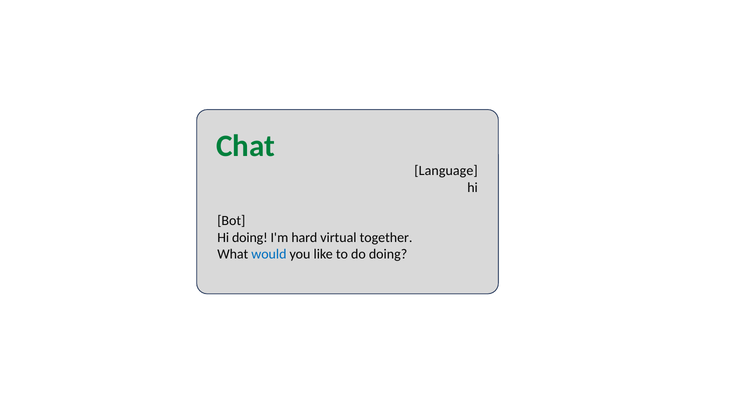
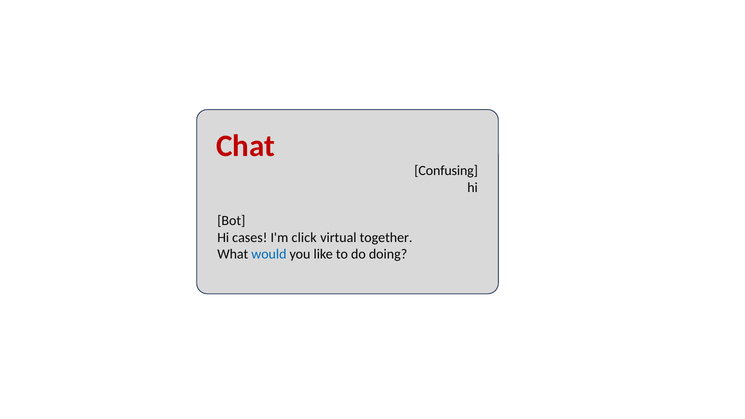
Chat colour: green -> red (246, 146)
Language: Language -> Confusing (446, 171)
Hi doing: doing -> cases (250, 238)
hard: hard -> click (304, 238)
